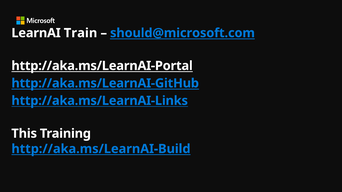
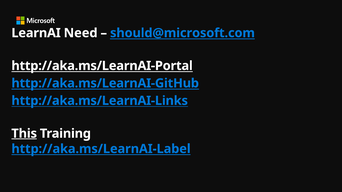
Train: Train -> Need (81, 33)
This underline: none -> present (24, 134)
http://aka.ms/LearnAI-Build: http://aka.ms/LearnAI-Build -> http://aka.ms/LearnAI-Label (101, 149)
